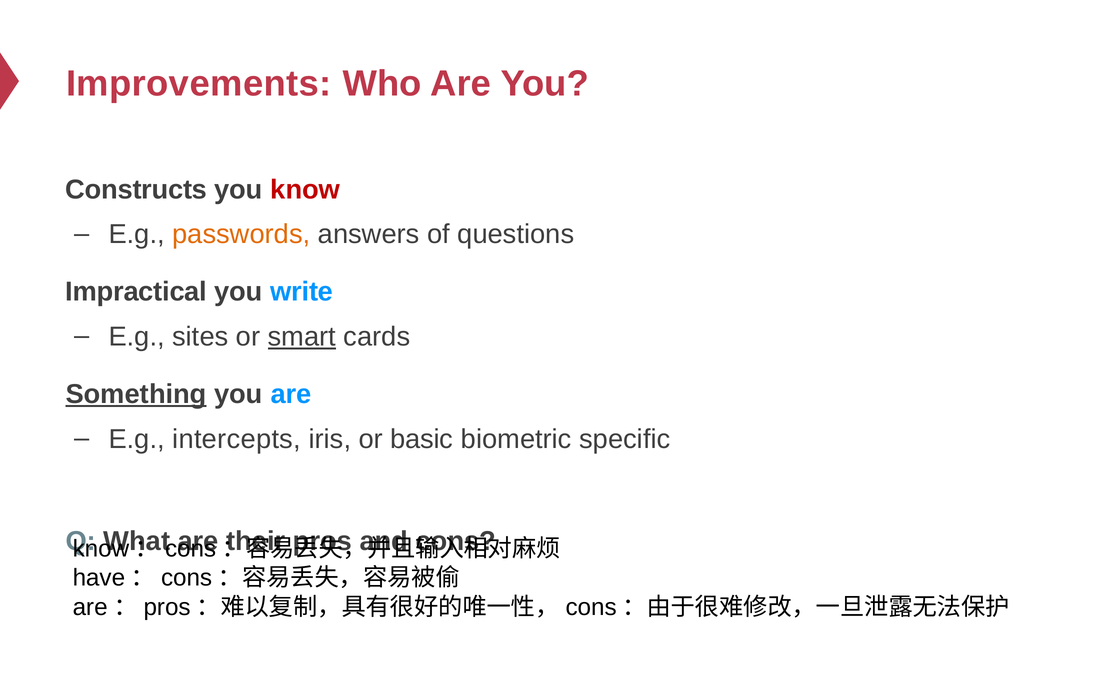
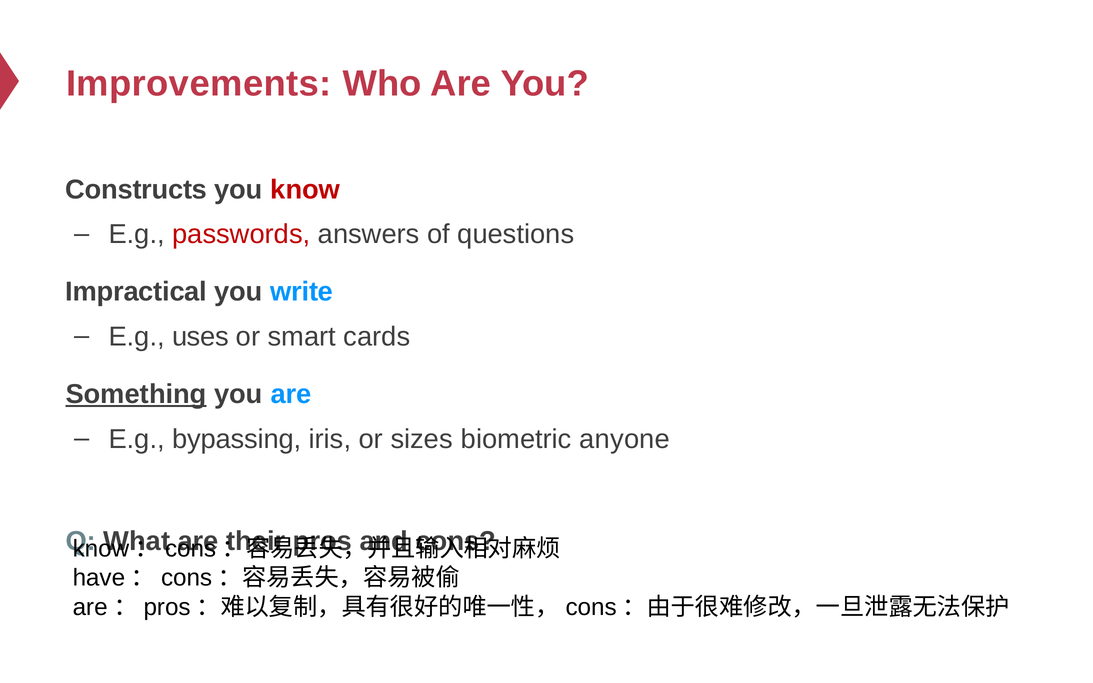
passwords colour: orange -> red (241, 234)
sites: sites -> uses (200, 337)
smart underline: present -> none (302, 337)
intercepts: intercepts -> bypassing (237, 439)
basic: basic -> sizes (422, 439)
specific: specific -> anyone (625, 439)
